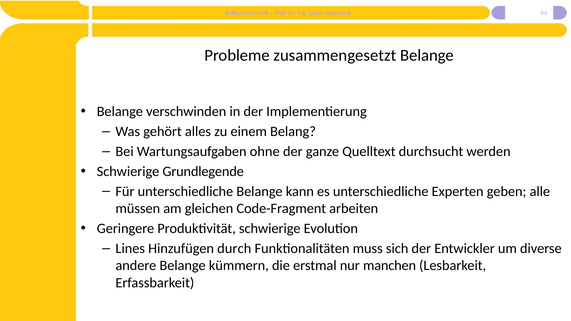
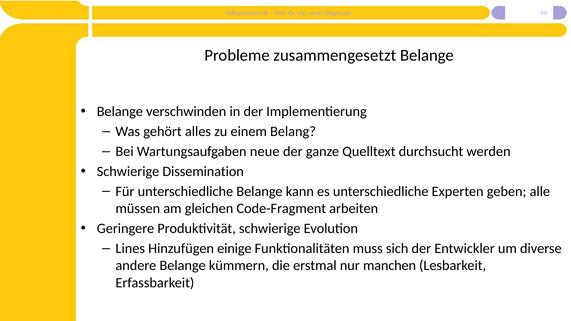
ohne: ohne -> neue (265, 152)
Grundlegende: Grundlegende -> Dissemination (203, 172)
durch: durch -> einige (234, 249)
